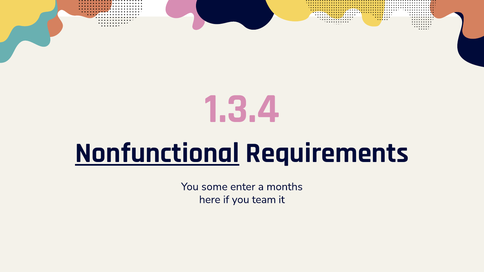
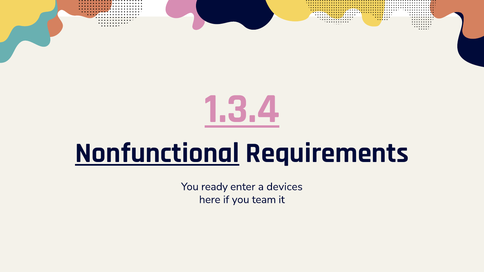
1.3.4 underline: none -> present (242, 109)
some: some -> ready (215, 187)
months: months -> devices (285, 187)
